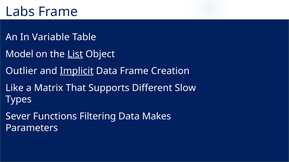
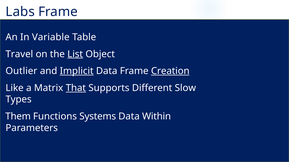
Model: Model -> Travel (19, 54)
Creation underline: none -> present (170, 71)
That underline: none -> present (76, 88)
Sever: Sever -> Them (18, 117)
Filtering: Filtering -> Systems (98, 117)
Makes: Makes -> Within (157, 117)
